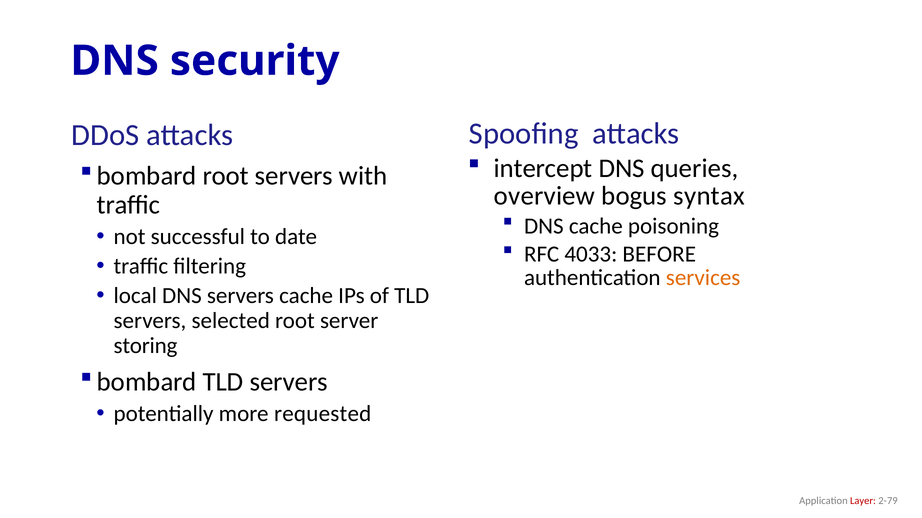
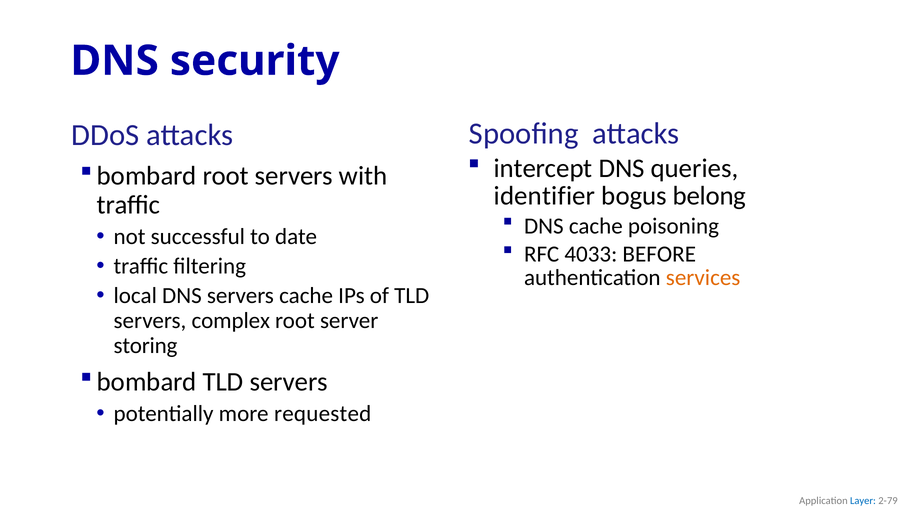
overview: overview -> identifier (545, 196)
syntax: syntax -> belong (709, 196)
selected: selected -> complex (231, 321)
Layer colour: red -> blue (863, 502)
